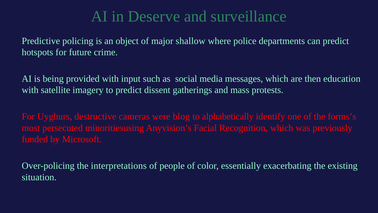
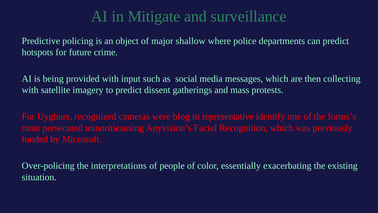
Deserve: Deserve -> Mitigate (154, 16)
education: education -> collecting (342, 79)
destructive: destructive -> recognized (95, 116)
alphabetically: alphabetically -> representative (228, 116)
